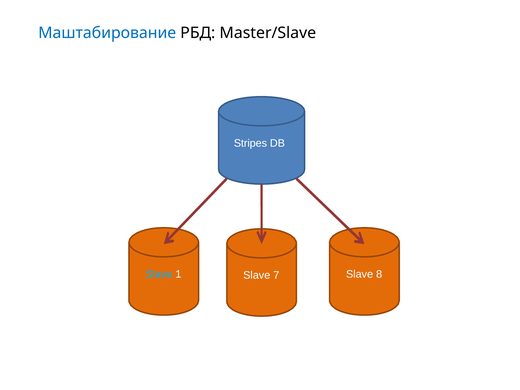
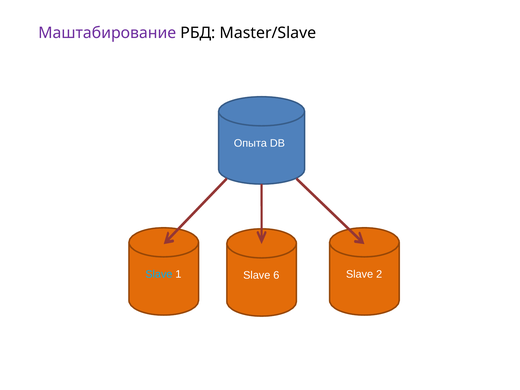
Маштабирование colour: blue -> purple (107, 33)
Stripes: Stripes -> Опыта (250, 143)
7: 7 -> 6 (276, 275)
8: 8 -> 2 (379, 274)
